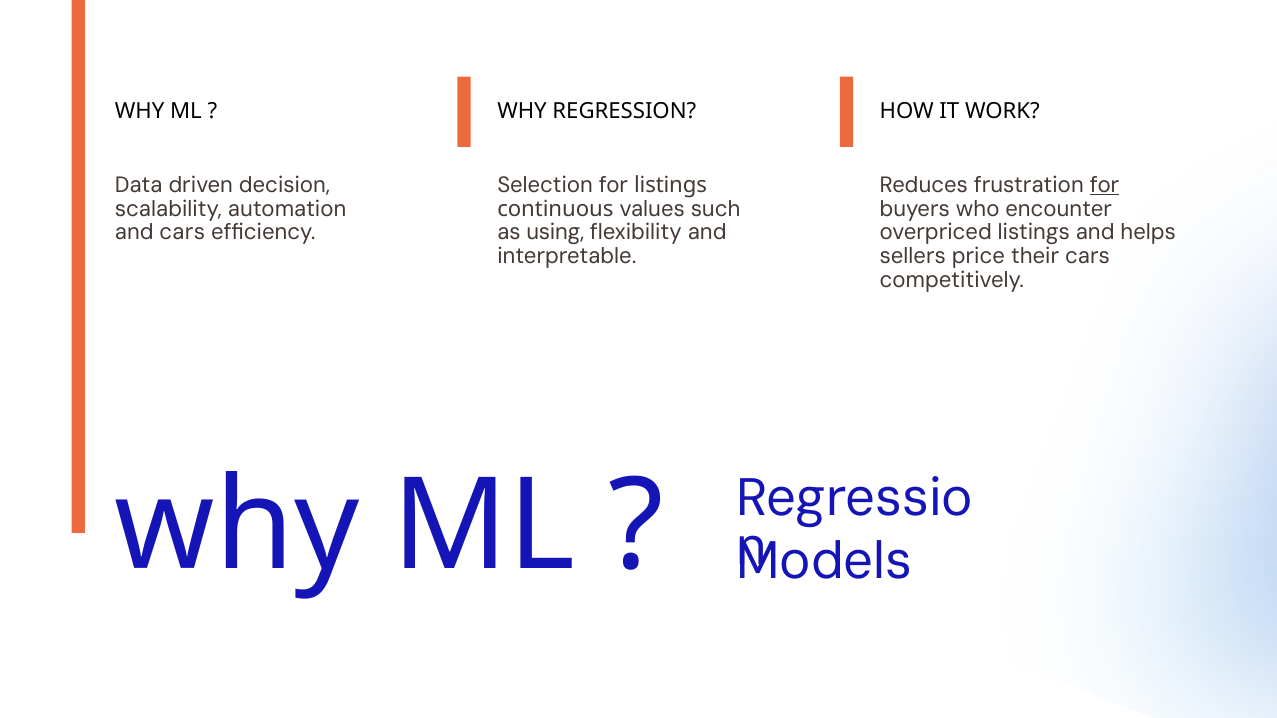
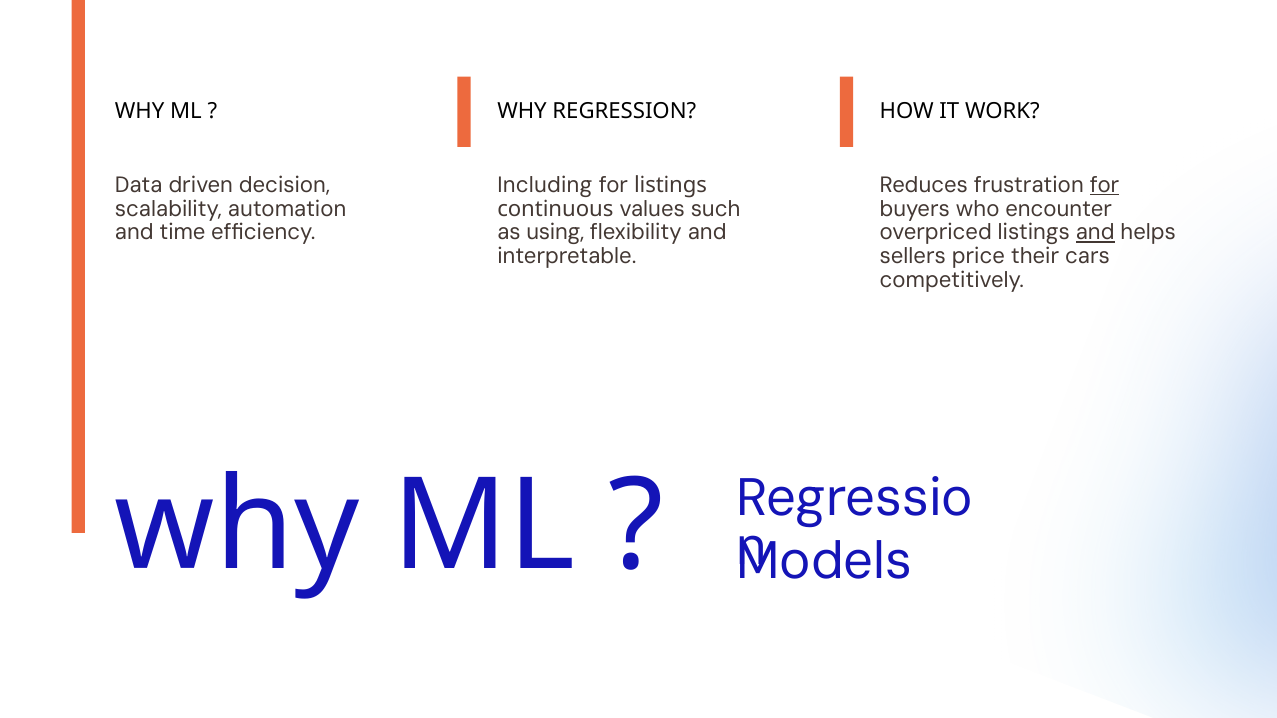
Selection: Selection -> Including (545, 185)
and cars: cars -> time (182, 233)
and underline: none -> present (1095, 233)
